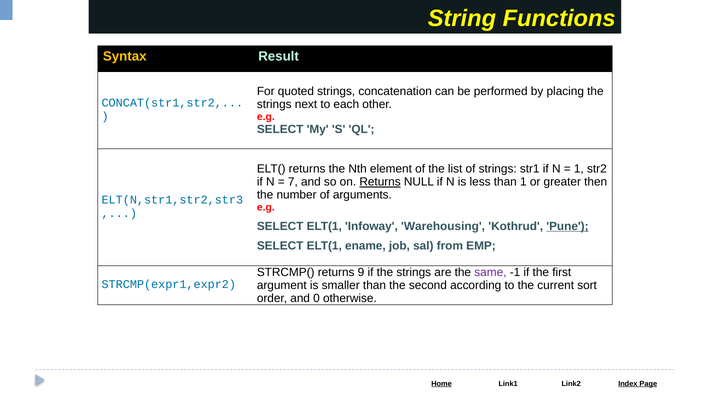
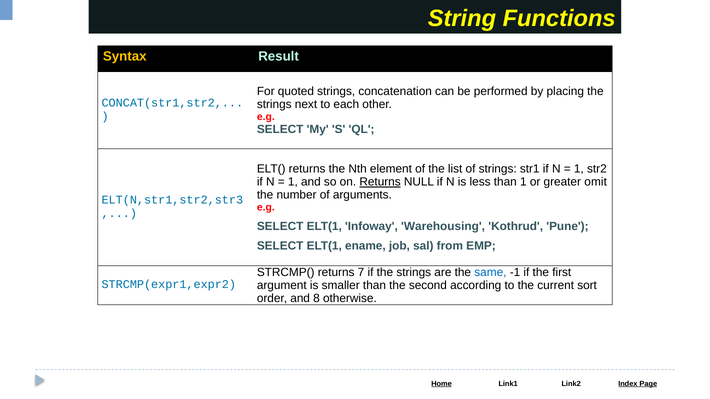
7: 7 -> 1 (293, 182)
then: then -> omit (596, 182)
Pune underline: present -> none (567, 226)
9: 9 -> 7 (361, 273)
same colour: purple -> blue (490, 273)
0: 0 -> 8 (316, 299)
